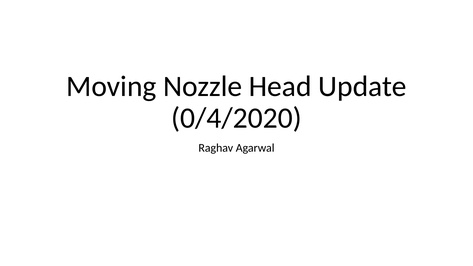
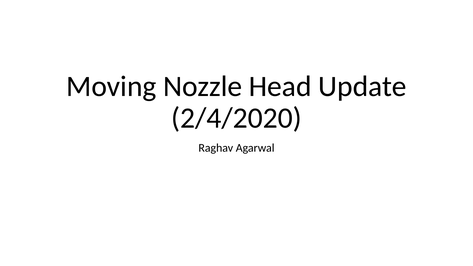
0/4/2020: 0/4/2020 -> 2/4/2020 (236, 118)
